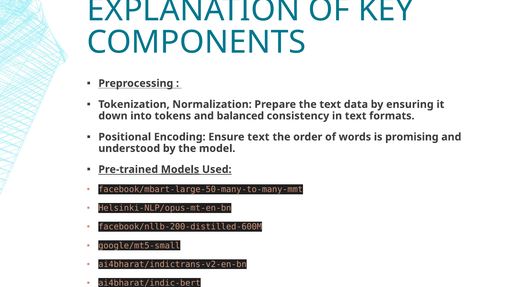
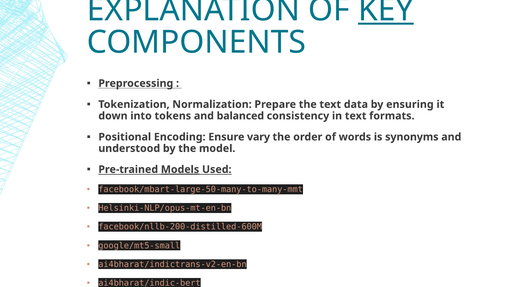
KEY underline: none -> present (386, 10)
Ensure text: text -> vary (259, 137)
promising: promising -> synonyms (412, 137)
